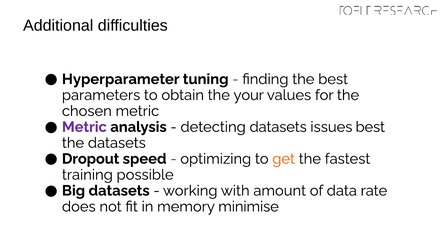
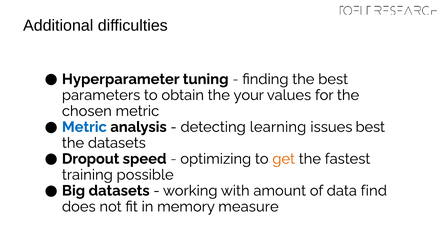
Metric colour: purple -> blue (84, 127)
detecting datasets: datasets -> learning (278, 127)
rate: rate -> find (374, 191)
minimise: minimise -> measure (248, 207)
